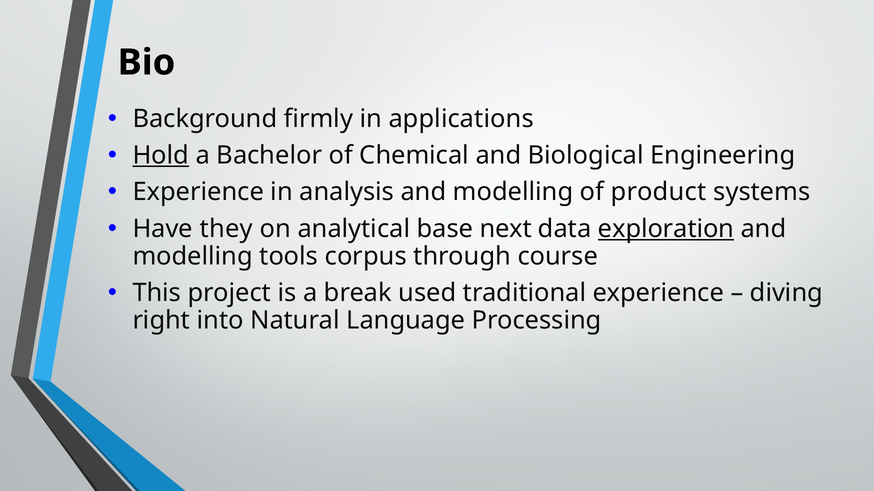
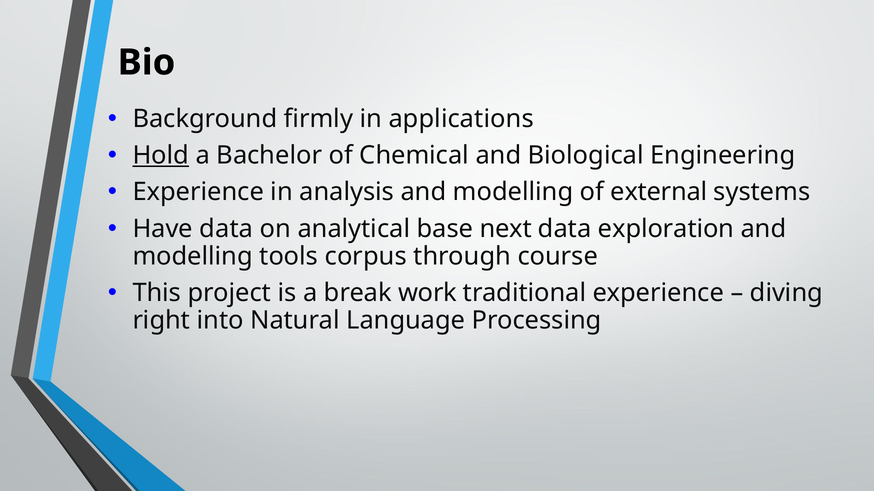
product: product -> external (659, 192)
Have they: they -> data (226, 229)
exploration underline: present -> none (666, 229)
used: used -> work (427, 293)
